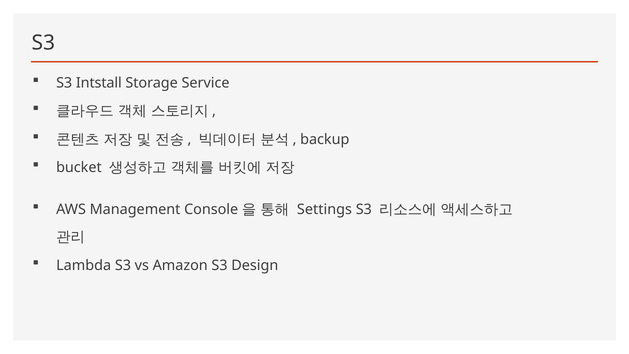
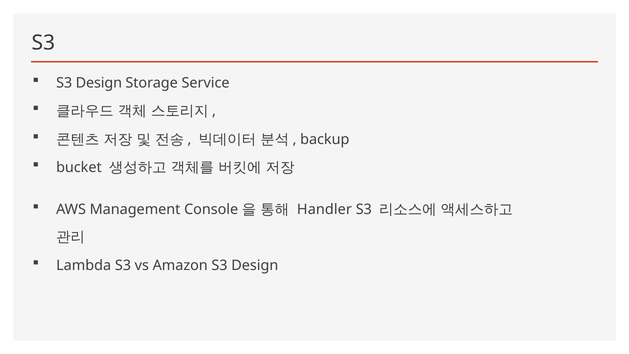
Intstall: Intstall -> Design (99, 83)
Settings: Settings -> Handler (324, 209)
